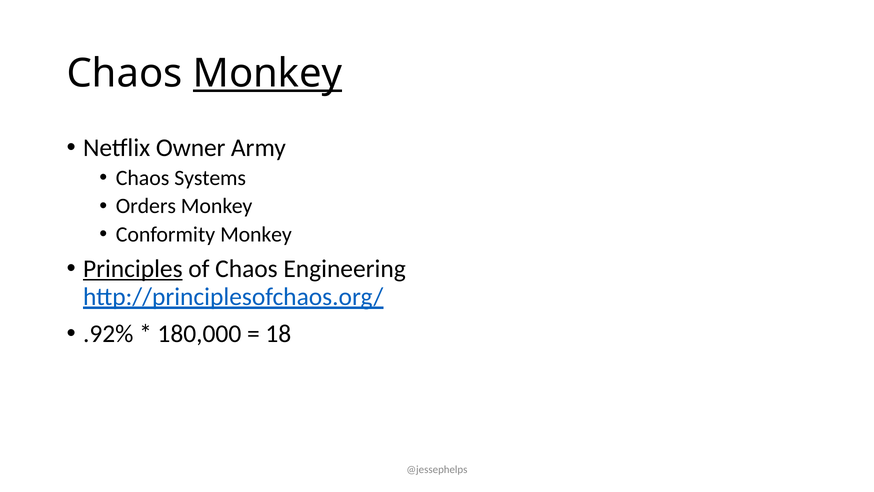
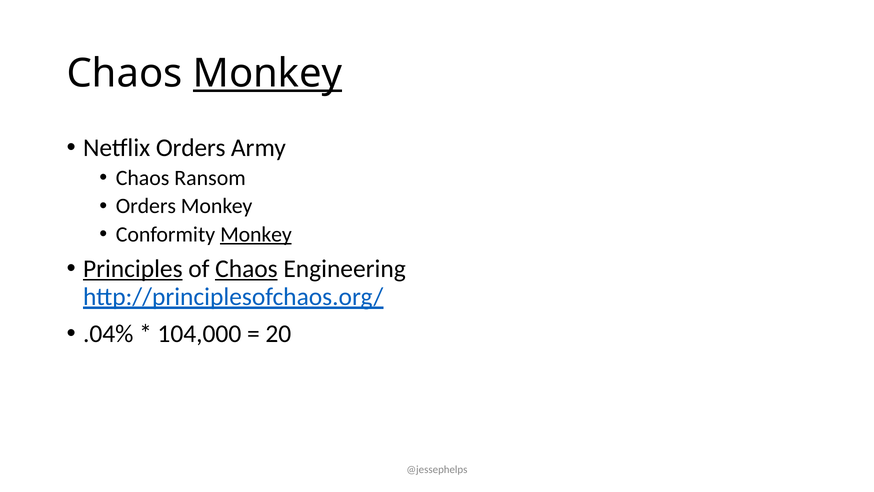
Netflix Owner: Owner -> Orders (191, 148)
Systems: Systems -> Ransom (210, 178)
Monkey underline: none -> present (256, 234)
Chaos underline: none -> present (246, 269)
.92%: .92% -> .04% (108, 333)
180,000: 180,000 -> 104,000 (199, 333)
18: 18 -> 20 (278, 333)
